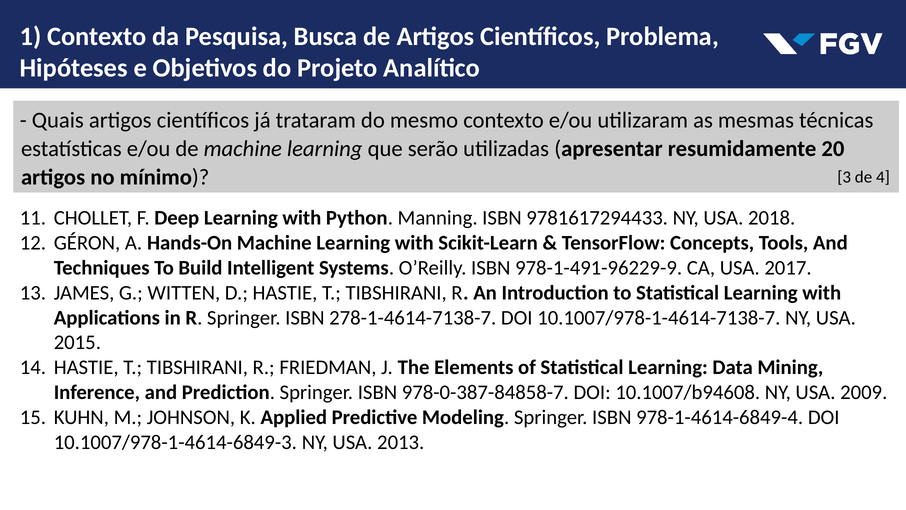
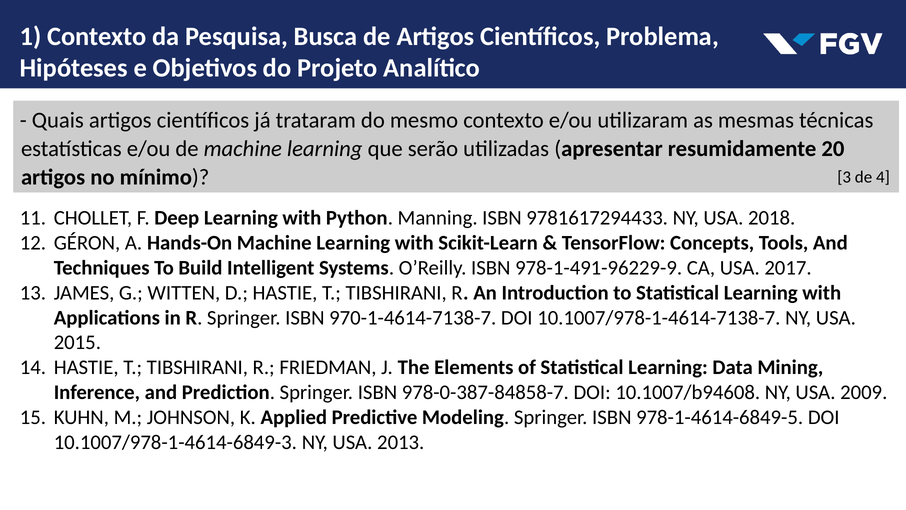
278-1-4614-7138-7: 278-1-4614-7138-7 -> 970-1-4614-7138-7 (413, 317)
978-1-4614-6849-4: 978-1-4614-6849-4 -> 978-1-4614-6849-5 (720, 417)
